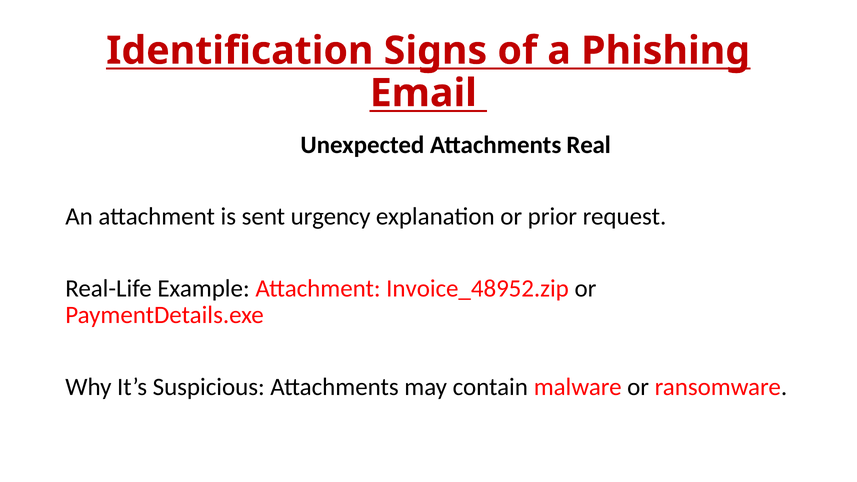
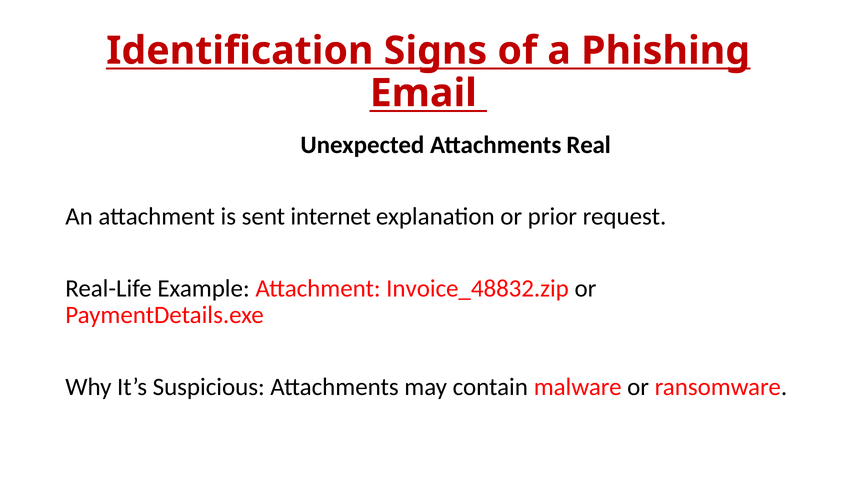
urgency: urgency -> internet (331, 217)
Invoice_48952.zip: Invoice_48952.zip -> Invoice_48832.zip (478, 288)
